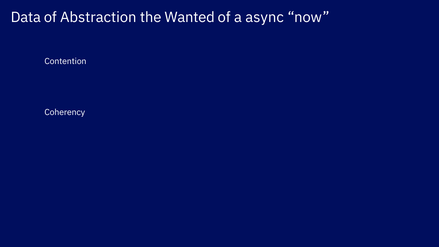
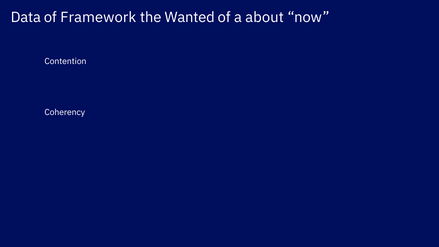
Abstraction: Abstraction -> Framework (98, 17)
async: async -> about (265, 17)
